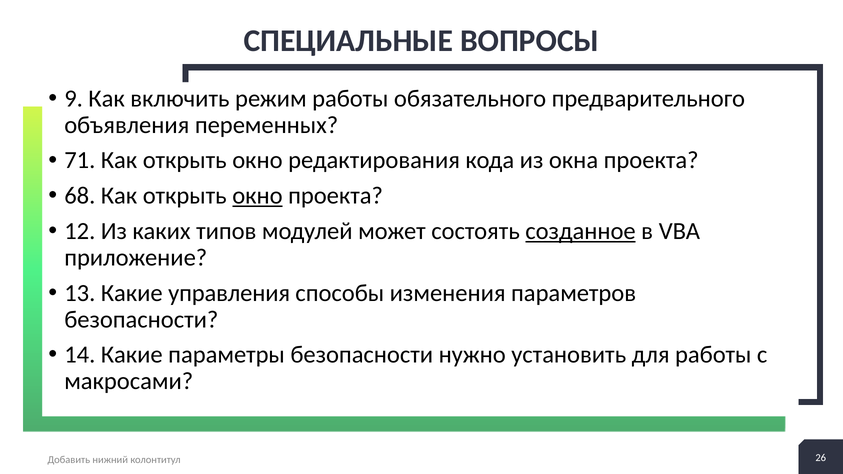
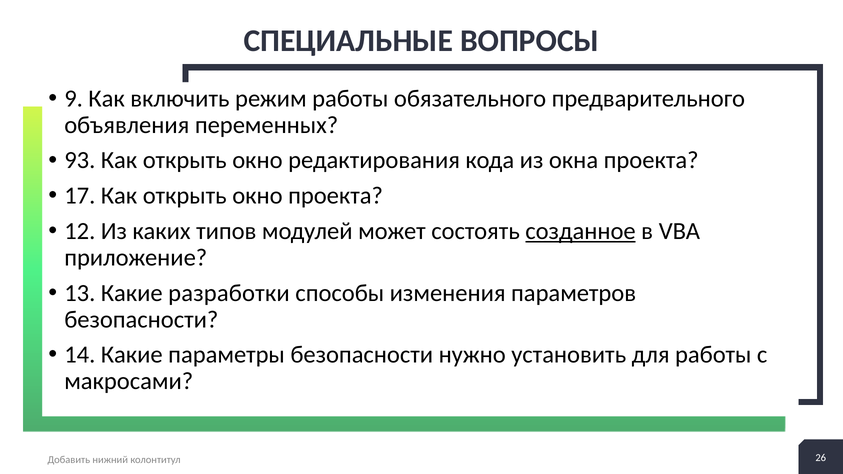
71: 71 -> 93 (80, 160)
68: 68 -> 17 (80, 196)
окно underline: present -> none (257, 196)
управления: управления -> разработки (229, 293)
